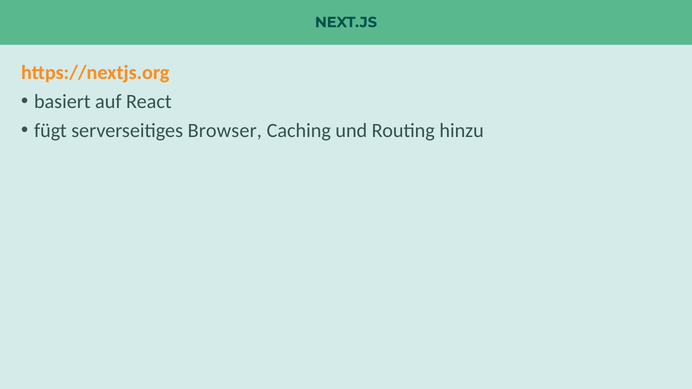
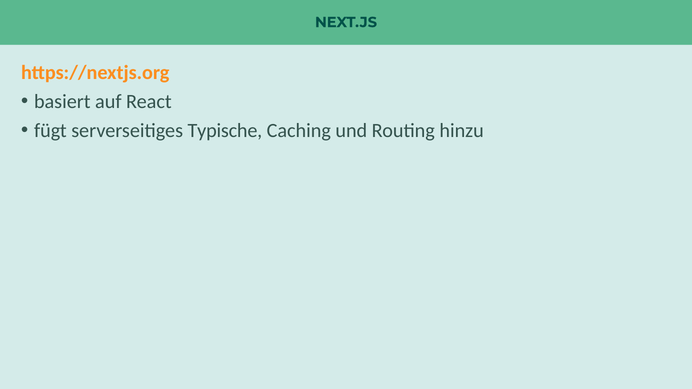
Browser: Browser -> Typische (225, 131)
